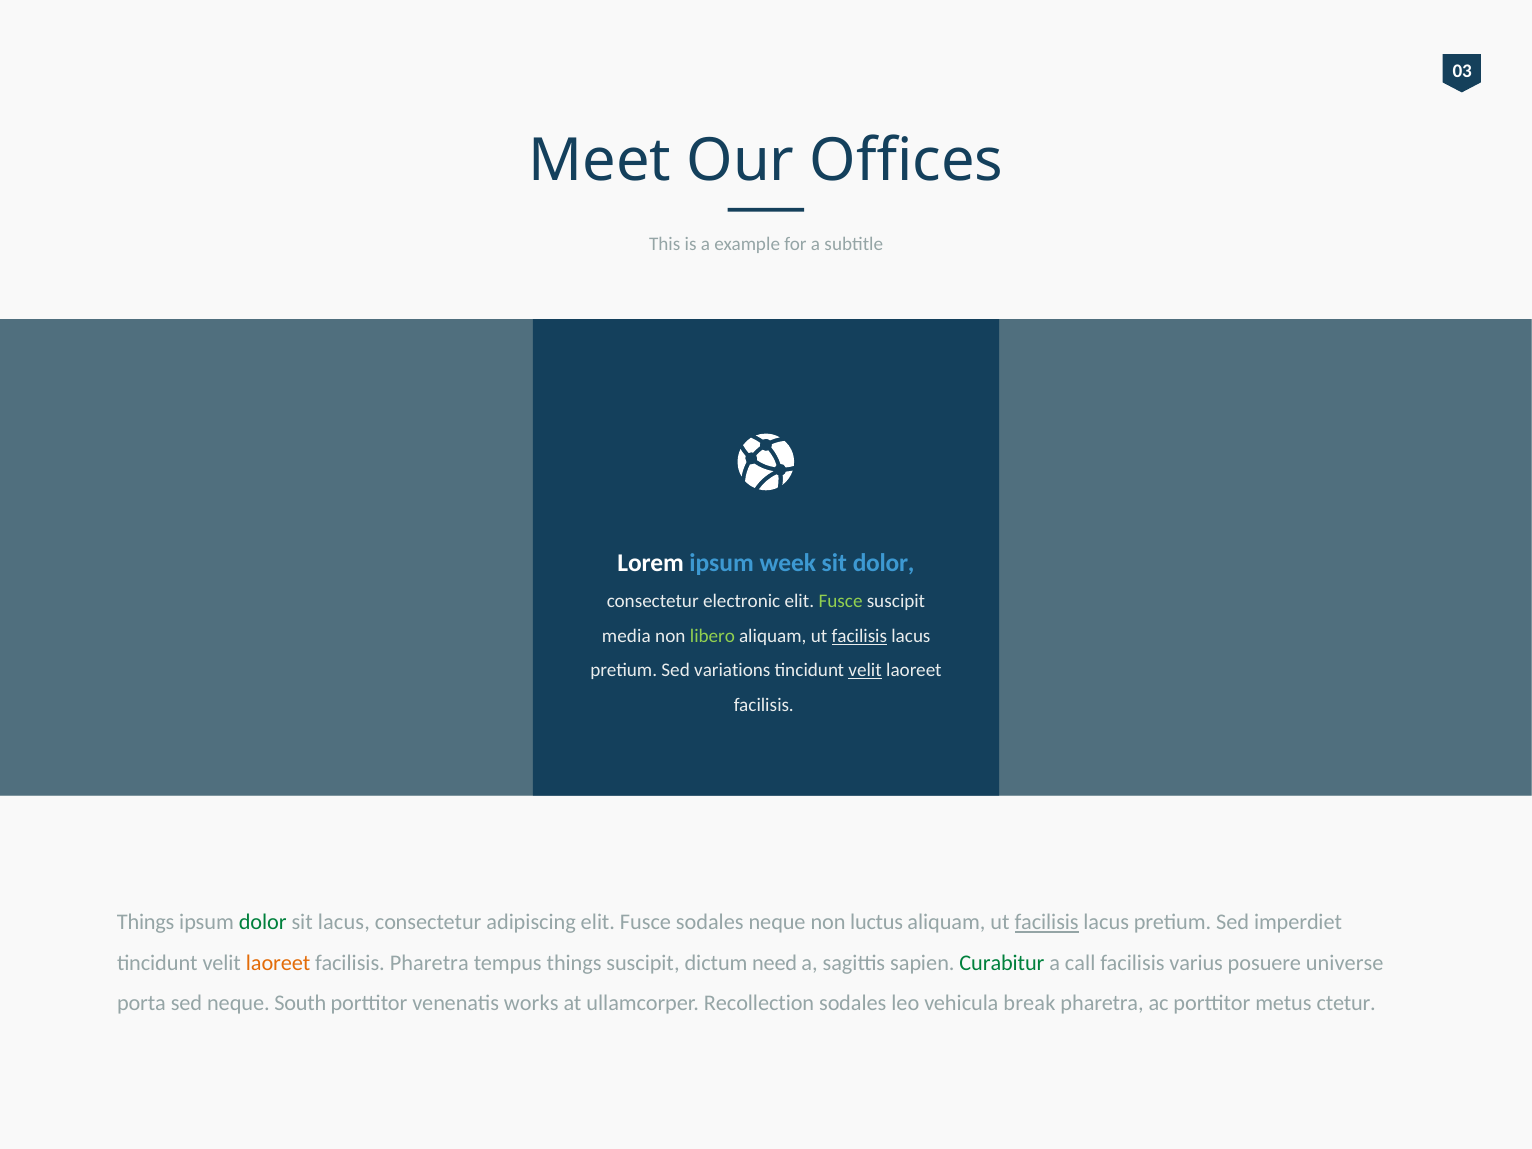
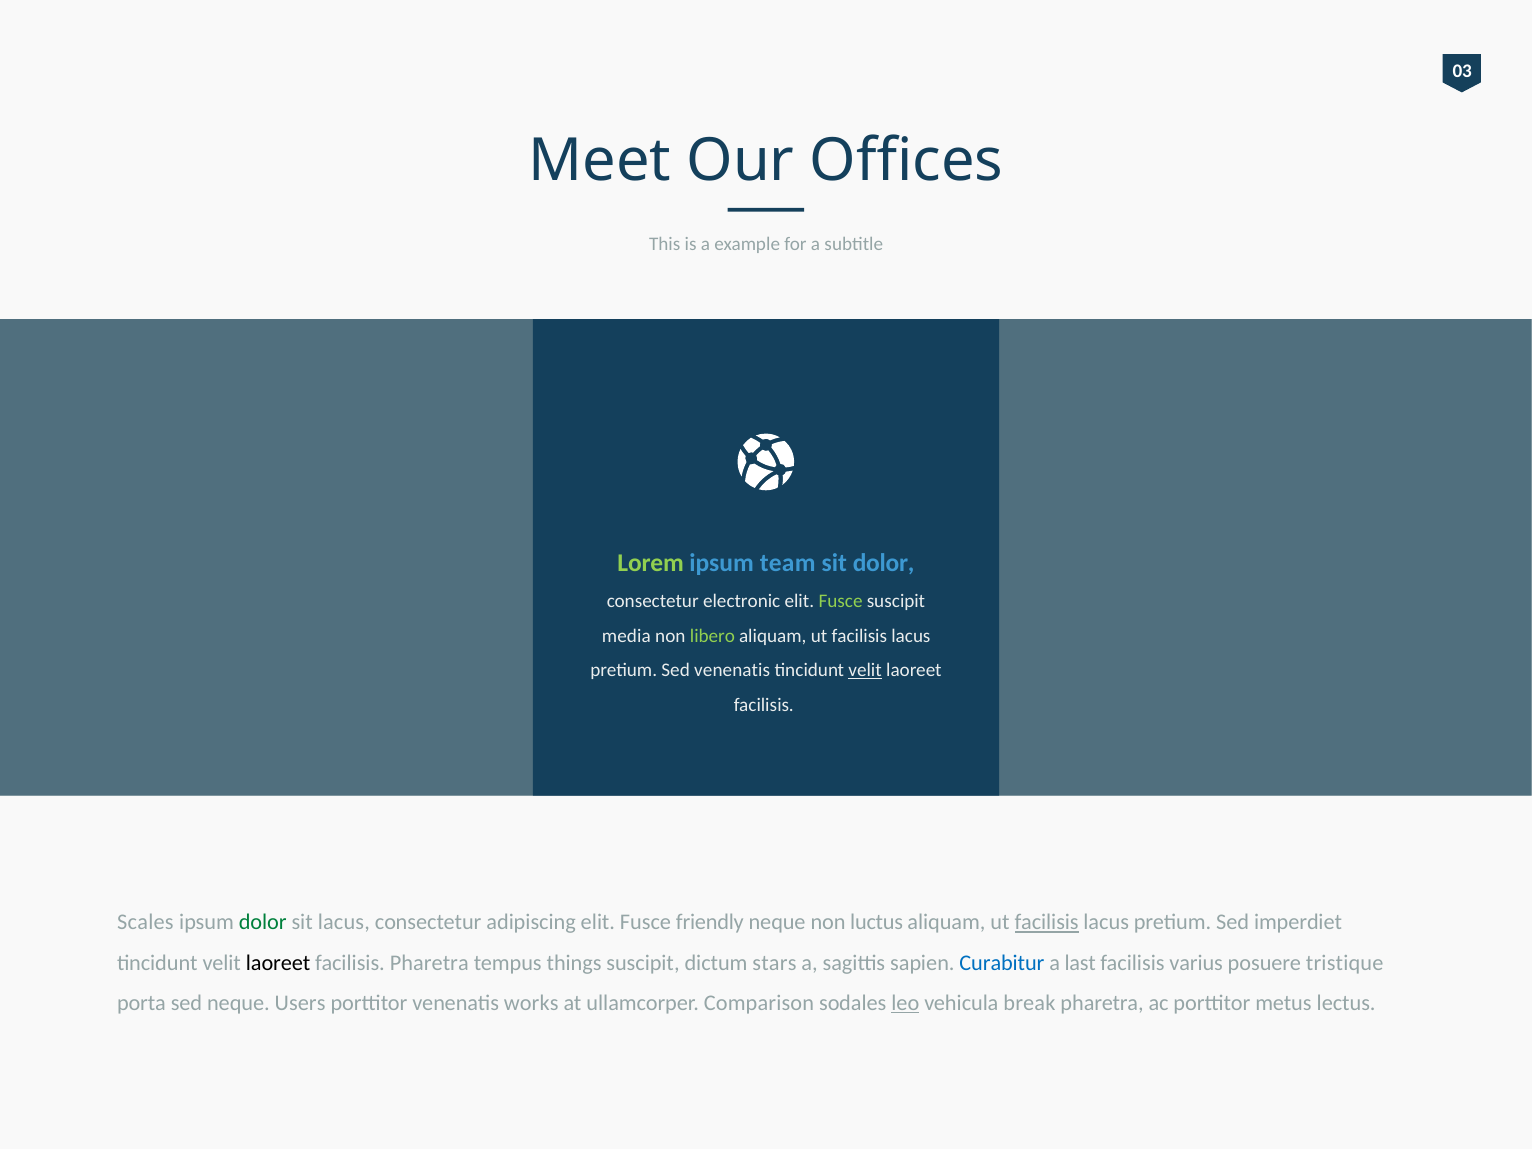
Lorem colour: white -> light green (651, 563)
week: week -> team (788, 563)
facilisis underline: present -> none (859, 636)
Sed variations: variations -> venenatis (732, 671)
Things: Things -> Scales (145, 923)
Fusce sodales: sodales -> friendly (710, 923)
laoreet colour: orange -> black (278, 963)
need: need -> stars (774, 963)
Curabitur colour: green -> blue (1002, 963)
call: call -> last (1080, 963)
universe: universe -> tristique (1345, 963)
South: South -> Users (300, 1003)
Recollection: Recollection -> Comparison (759, 1003)
leo underline: none -> present (905, 1003)
ctetur: ctetur -> lectus (1346, 1003)
